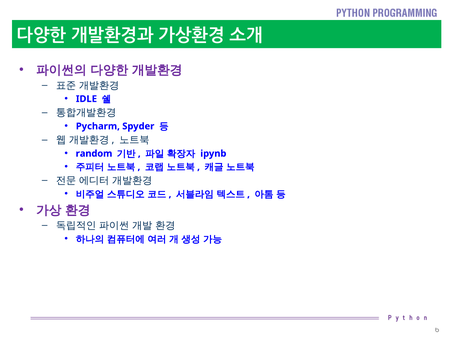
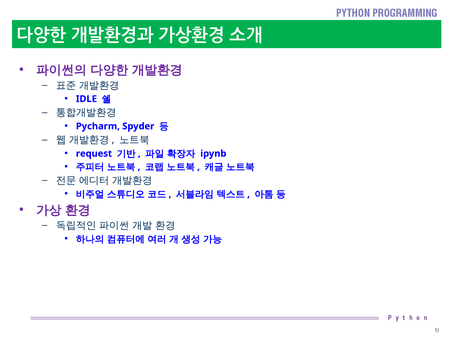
random: random -> request (94, 153)
